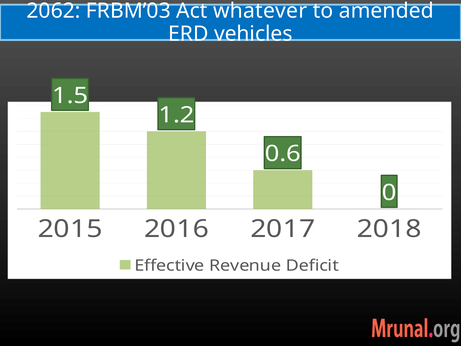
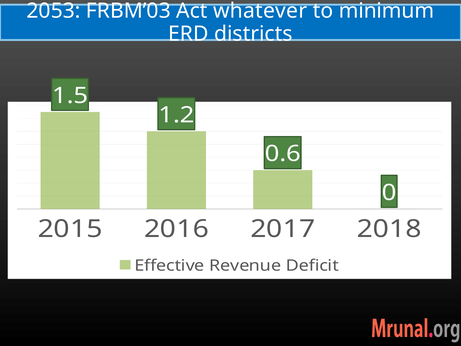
2062: 2062 -> 2053 (54, 11)
amended: amended -> minimum (387, 11)
vehicles: vehicles -> districts (253, 34)
